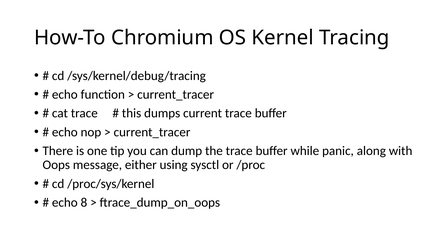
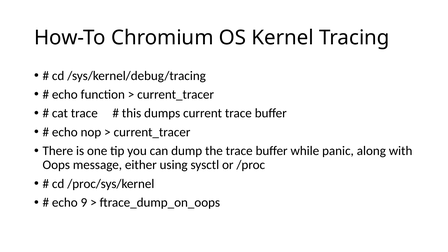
8: 8 -> 9 (84, 203)
